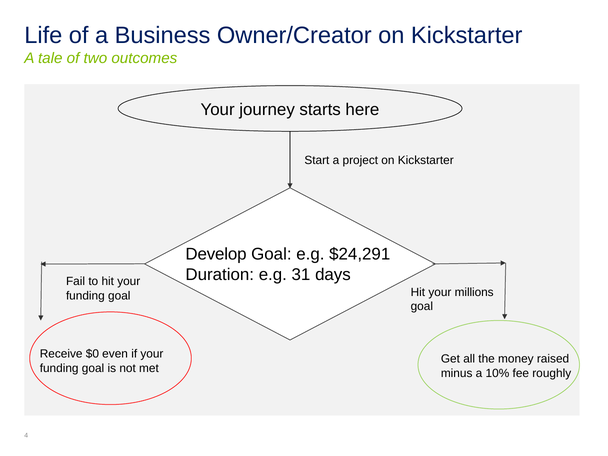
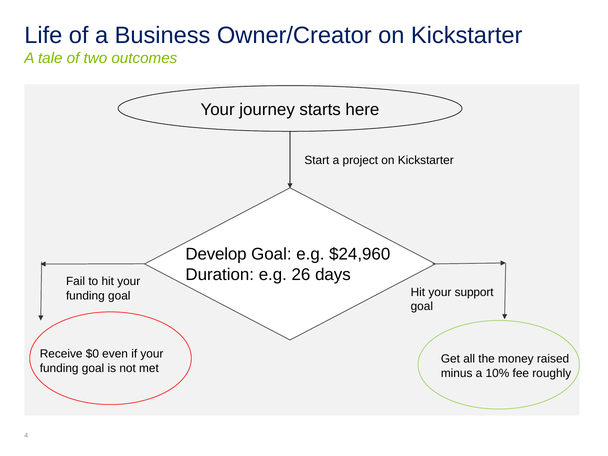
$24,291: $24,291 -> $24,960 (360, 254)
31: 31 -> 26 (301, 274)
millions: millions -> support (474, 292)
